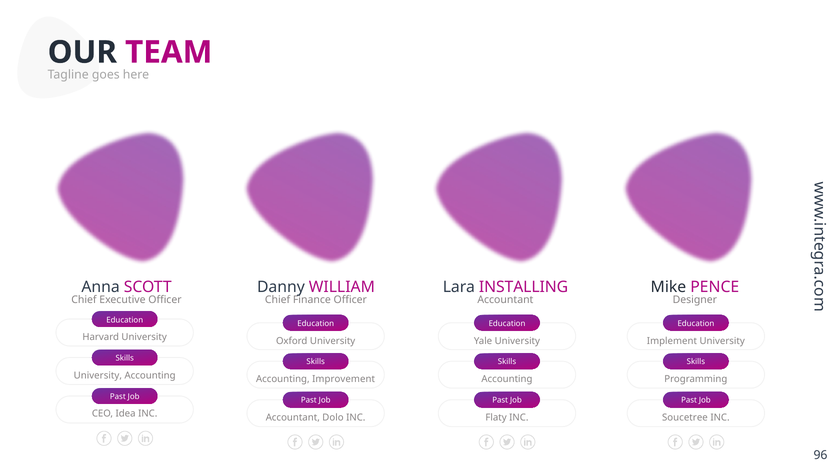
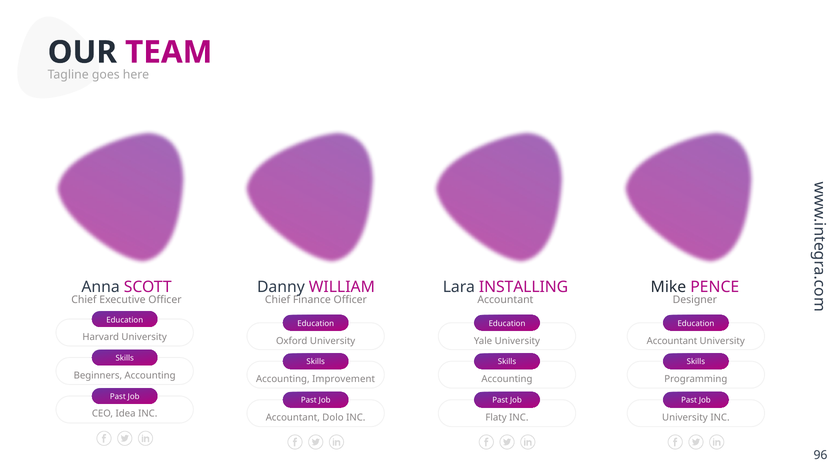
Implement: Implement -> Accountant (672, 341)
University: University -> Beginners (98, 375)
Soucetree: Soucetree -> University (685, 417)
